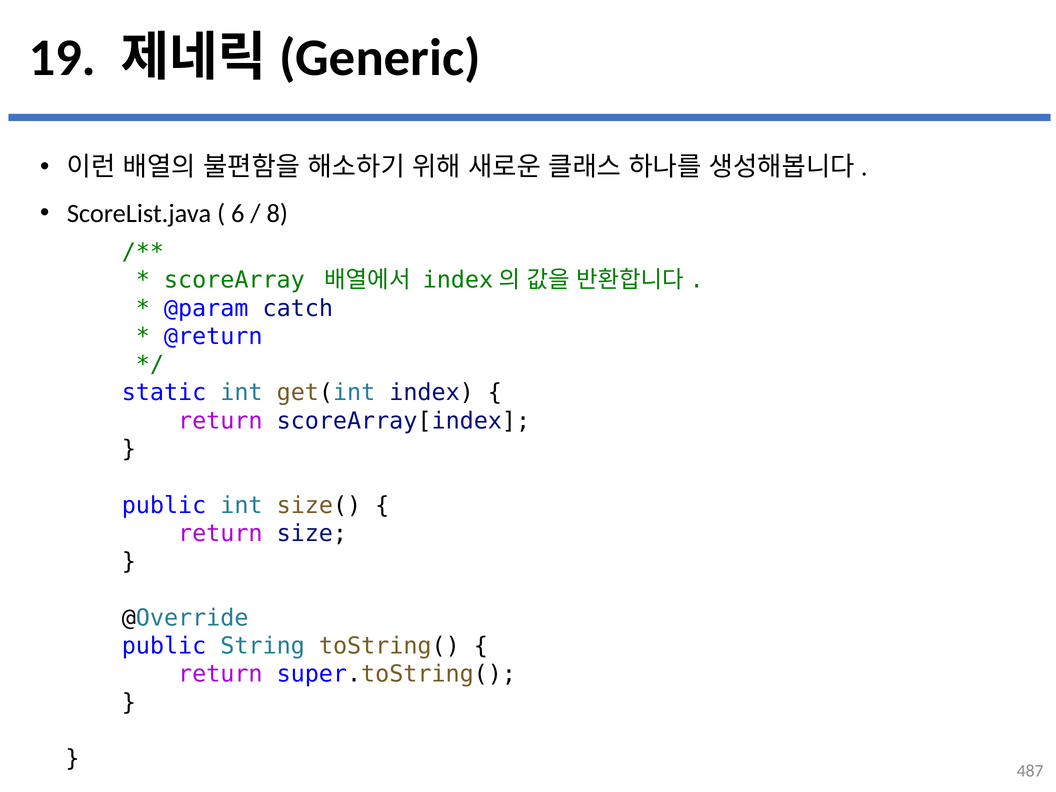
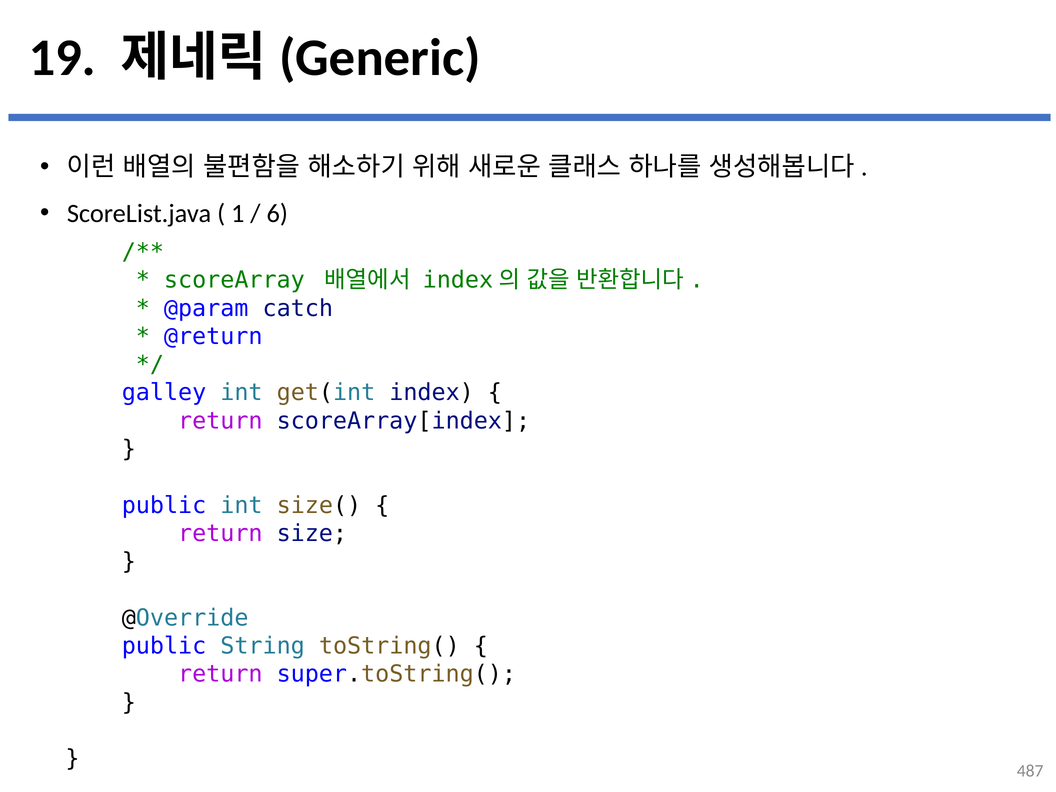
6: 6 -> 1 (238, 214)
8: 8 -> 6 (277, 214)
static: static -> galley (164, 393)
